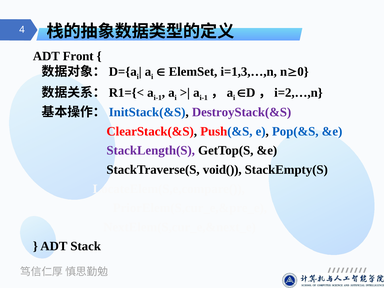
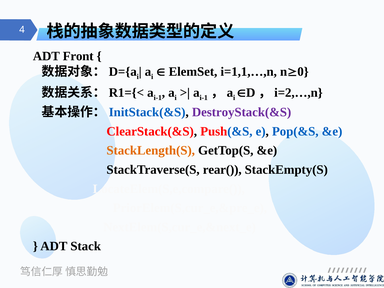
i=1,3,…,n: i=1,3,…,n -> i=1,1,…,n (249, 72)
StackLength(S colour: purple -> orange (151, 150)
void(: void( -> rear( (222, 170)
